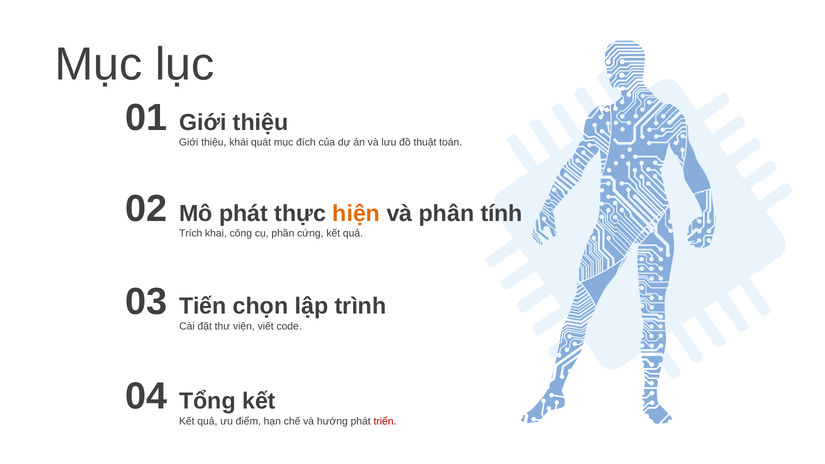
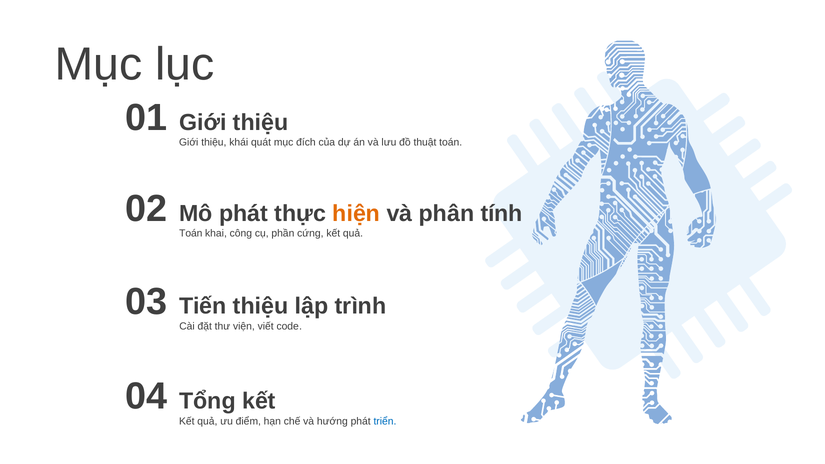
Trích: Trích -> Toán (191, 234)
Tiến chọn: chọn -> thiệu (261, 306)
triển colour: red -> blue (385, 421)
